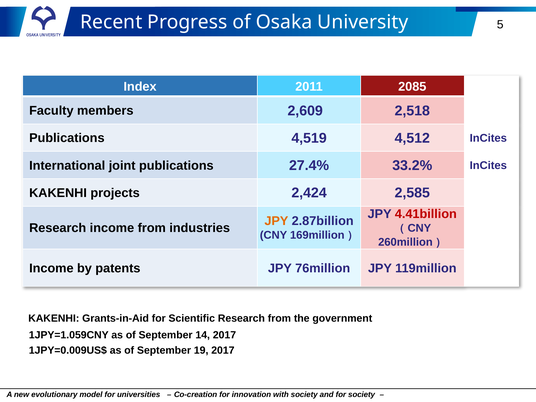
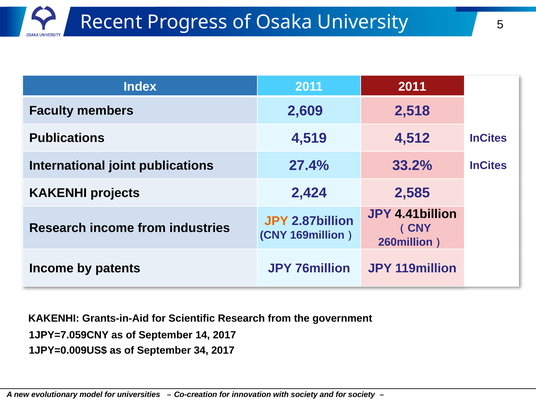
2011 2085: 2085 -> 2011 (412, 86)
4.41billion colour: red -> black (426, 214)
1JPY=1.059CNY: 1JPY=1.059CNY -> 1JPY=7.059CNY (69, 335)
19: 19 -> 34 (201, 350)
